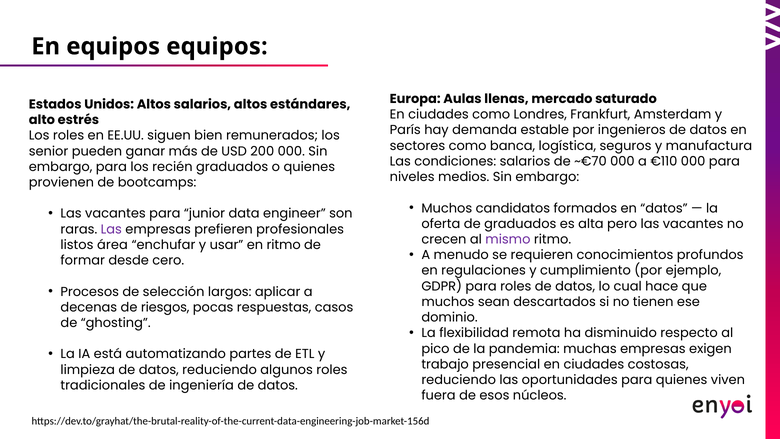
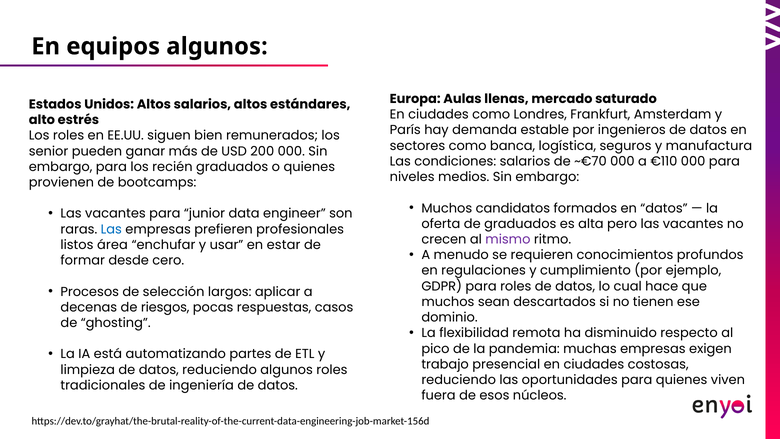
equipos equipos: equipos -> algunos (217, 46)
Las colour: purple -> blue (111, 229)
en ritmo: ritmo -> estar (284, 245)
